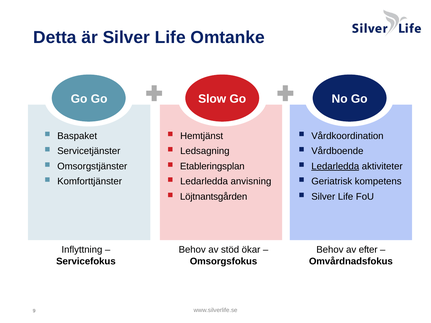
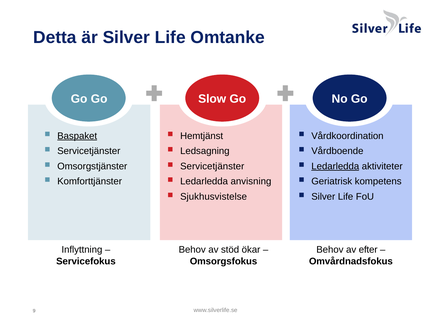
Baspaket underline: none -> present (77, 136)
Etableringsplan: Etableringsplan -> Servicetjänster (212, 166)
Löjtnantsgården: Löjtnantsgården -> Sjukhusvistelse (214, 197)
